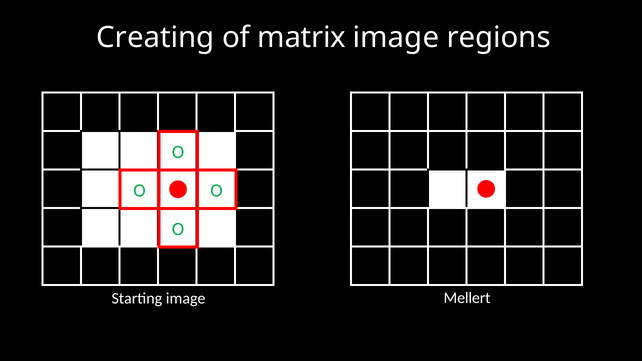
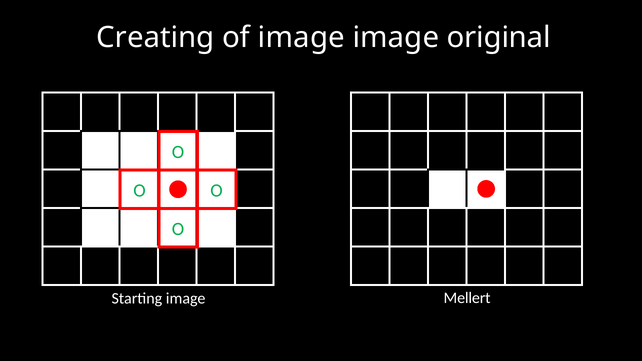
of matrix: matrix -> image (301, 38)
regions: regions -> original (499, 38)
